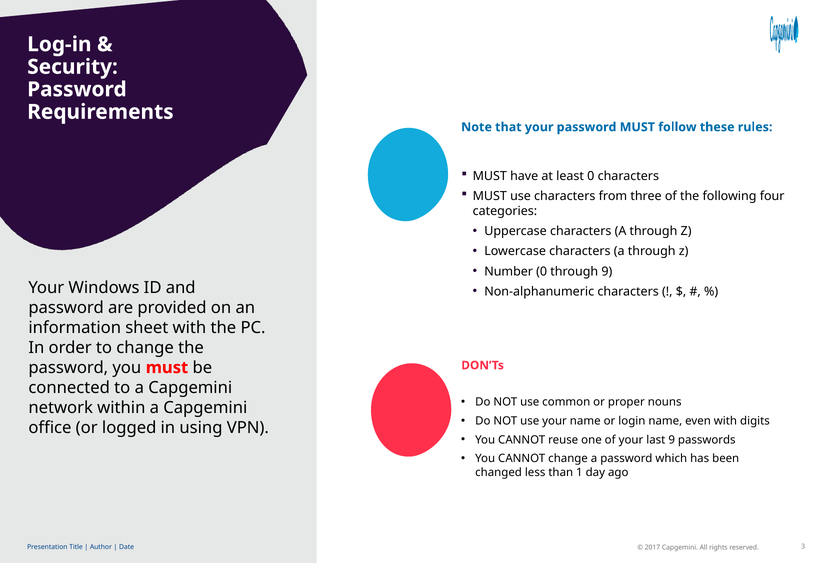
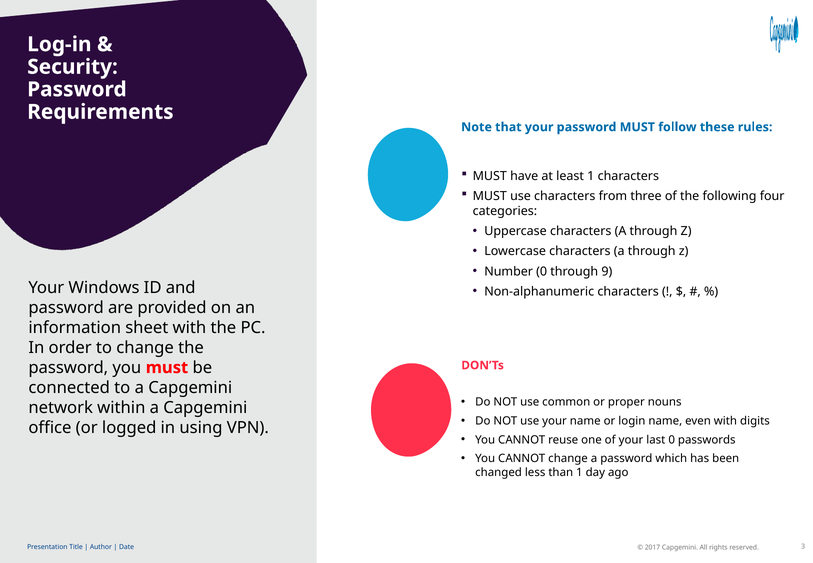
least 0: 0 -> 1 (591, 176)
last 9: 9 -> 0 (672, 440)
